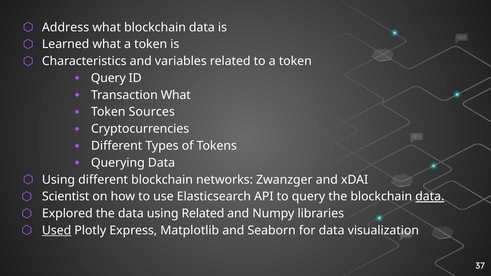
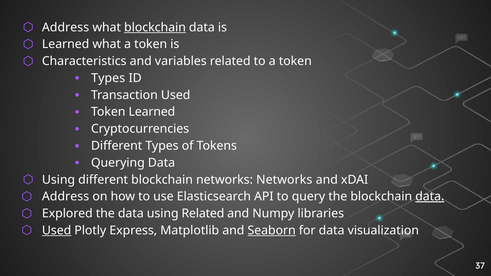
blockchain underline: none -> present (155, 27)
Query: Query -> Types (108, 78)
Transaction What: What -> Used (176, 95)
Token Sources: Sources -> Learned (152, 112)
networks Zwanzger: Zwanzger -> Networks (284, 180)
Scientist: Scientist -> Address (66, 197)
Seaborn underline: none -> present (272, 231)
